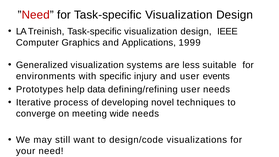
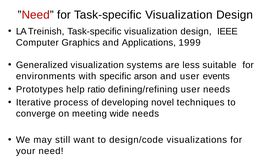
injury: injury -> arson (145, 76)
data: data -> ratio (96, 89)
